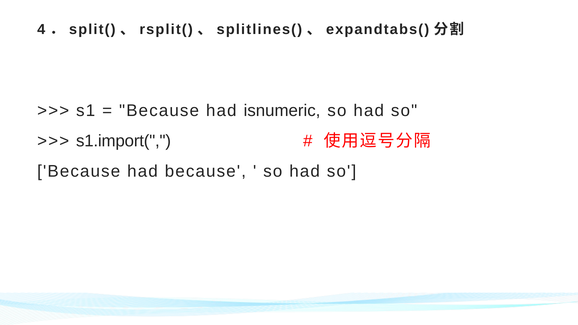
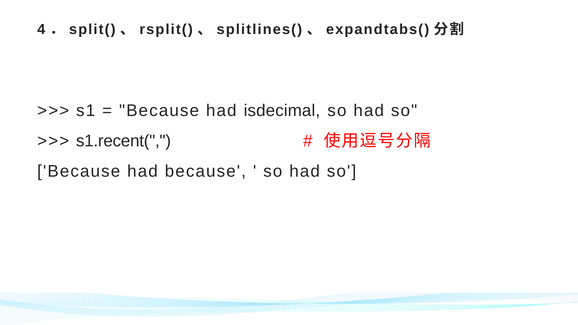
isnumeric: isnumeric -> isdecimal (282, 111)
s1.import(: s1.import( -> s1.recent( (123, 141)
